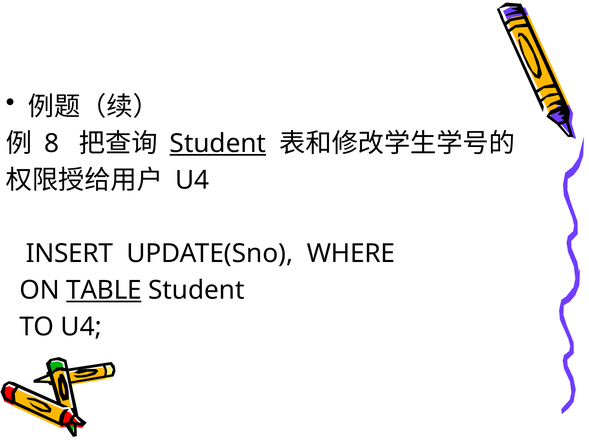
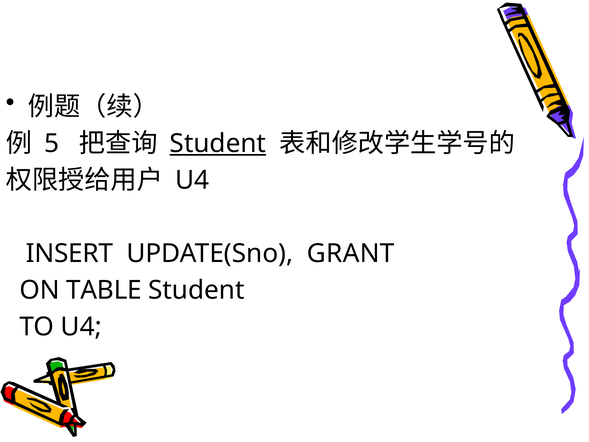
8: 8 -> 5 (52, 144)
WHERE: WHERE -> GRANT (351, 253)
TABLE underline: present -> none (104, 290)
